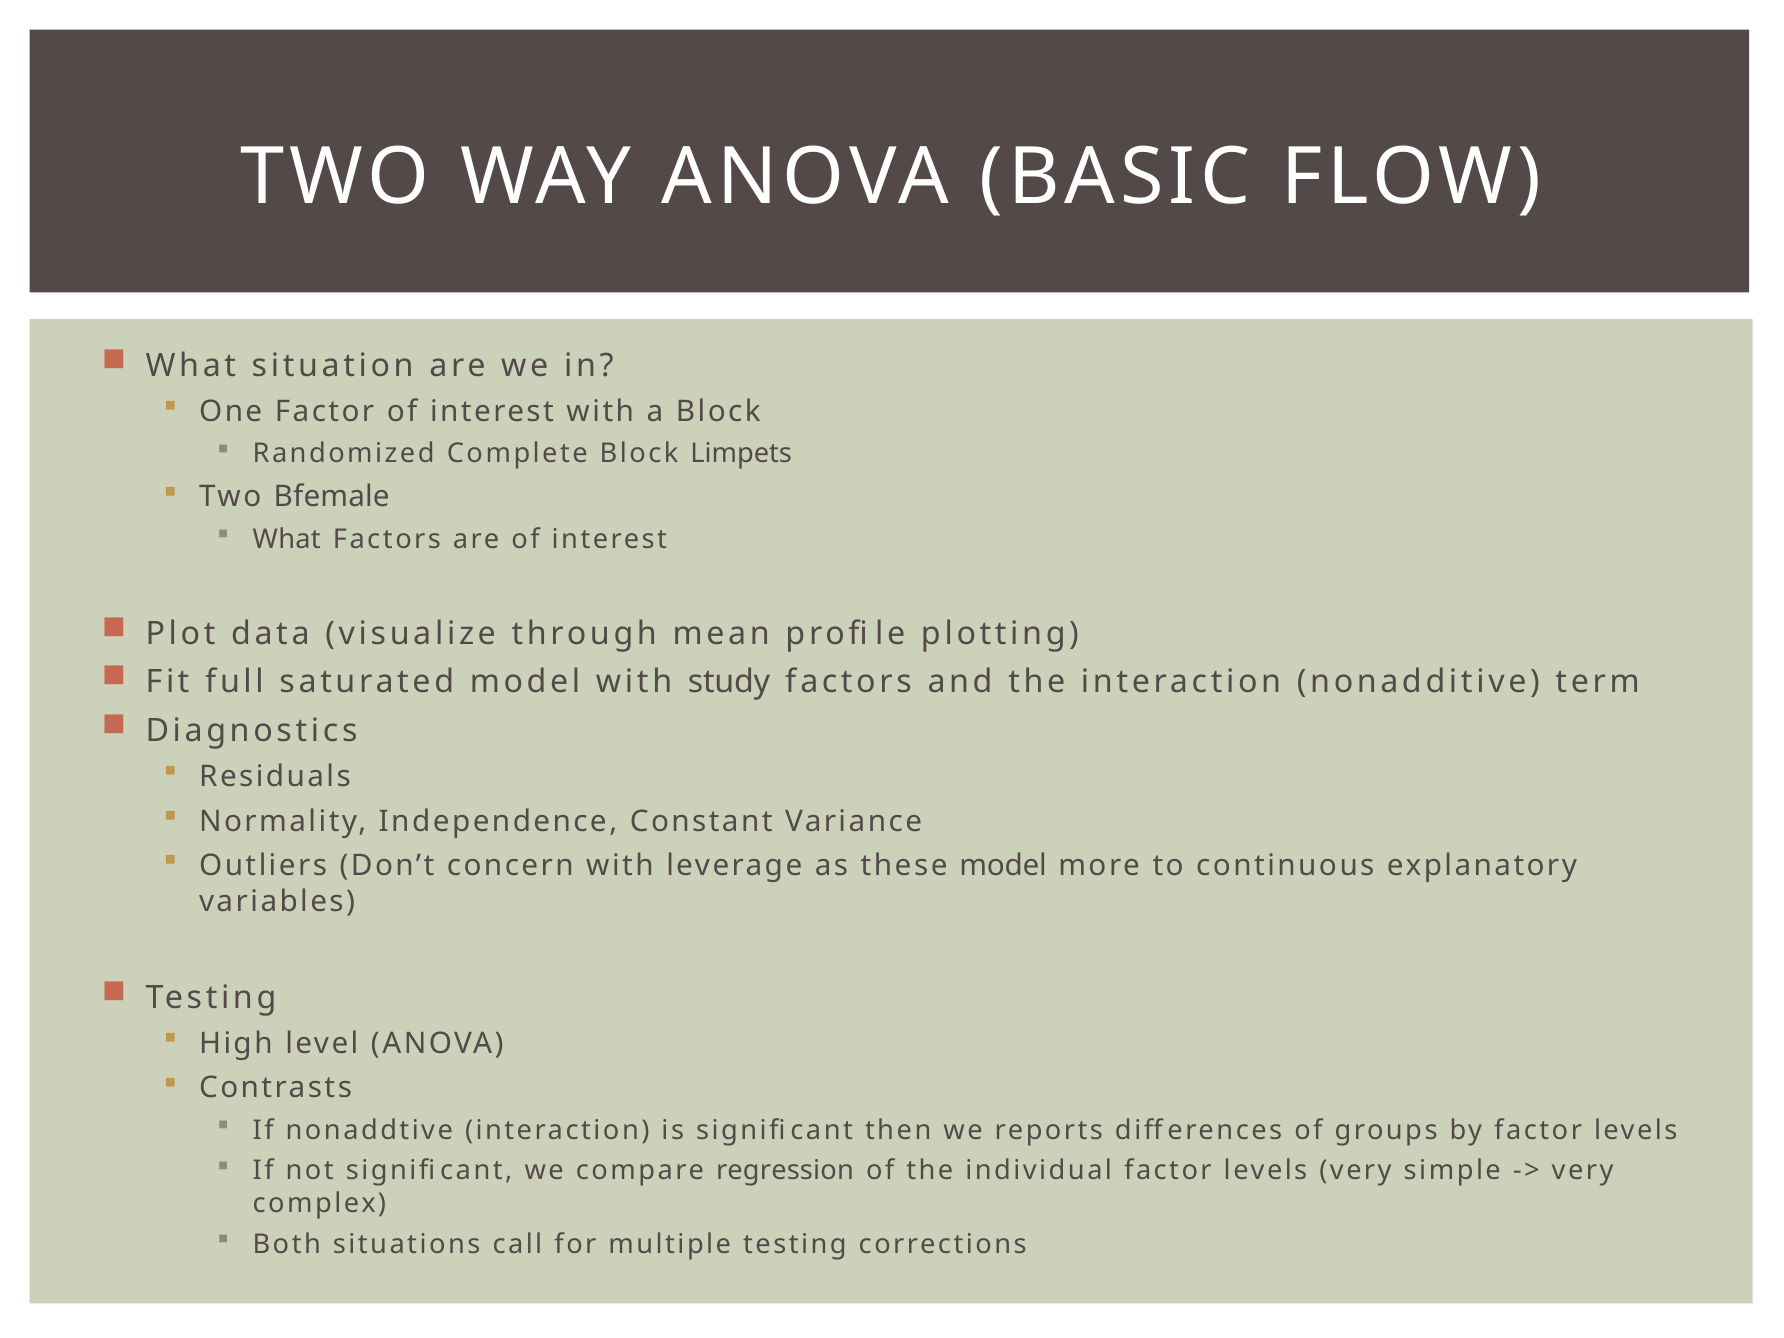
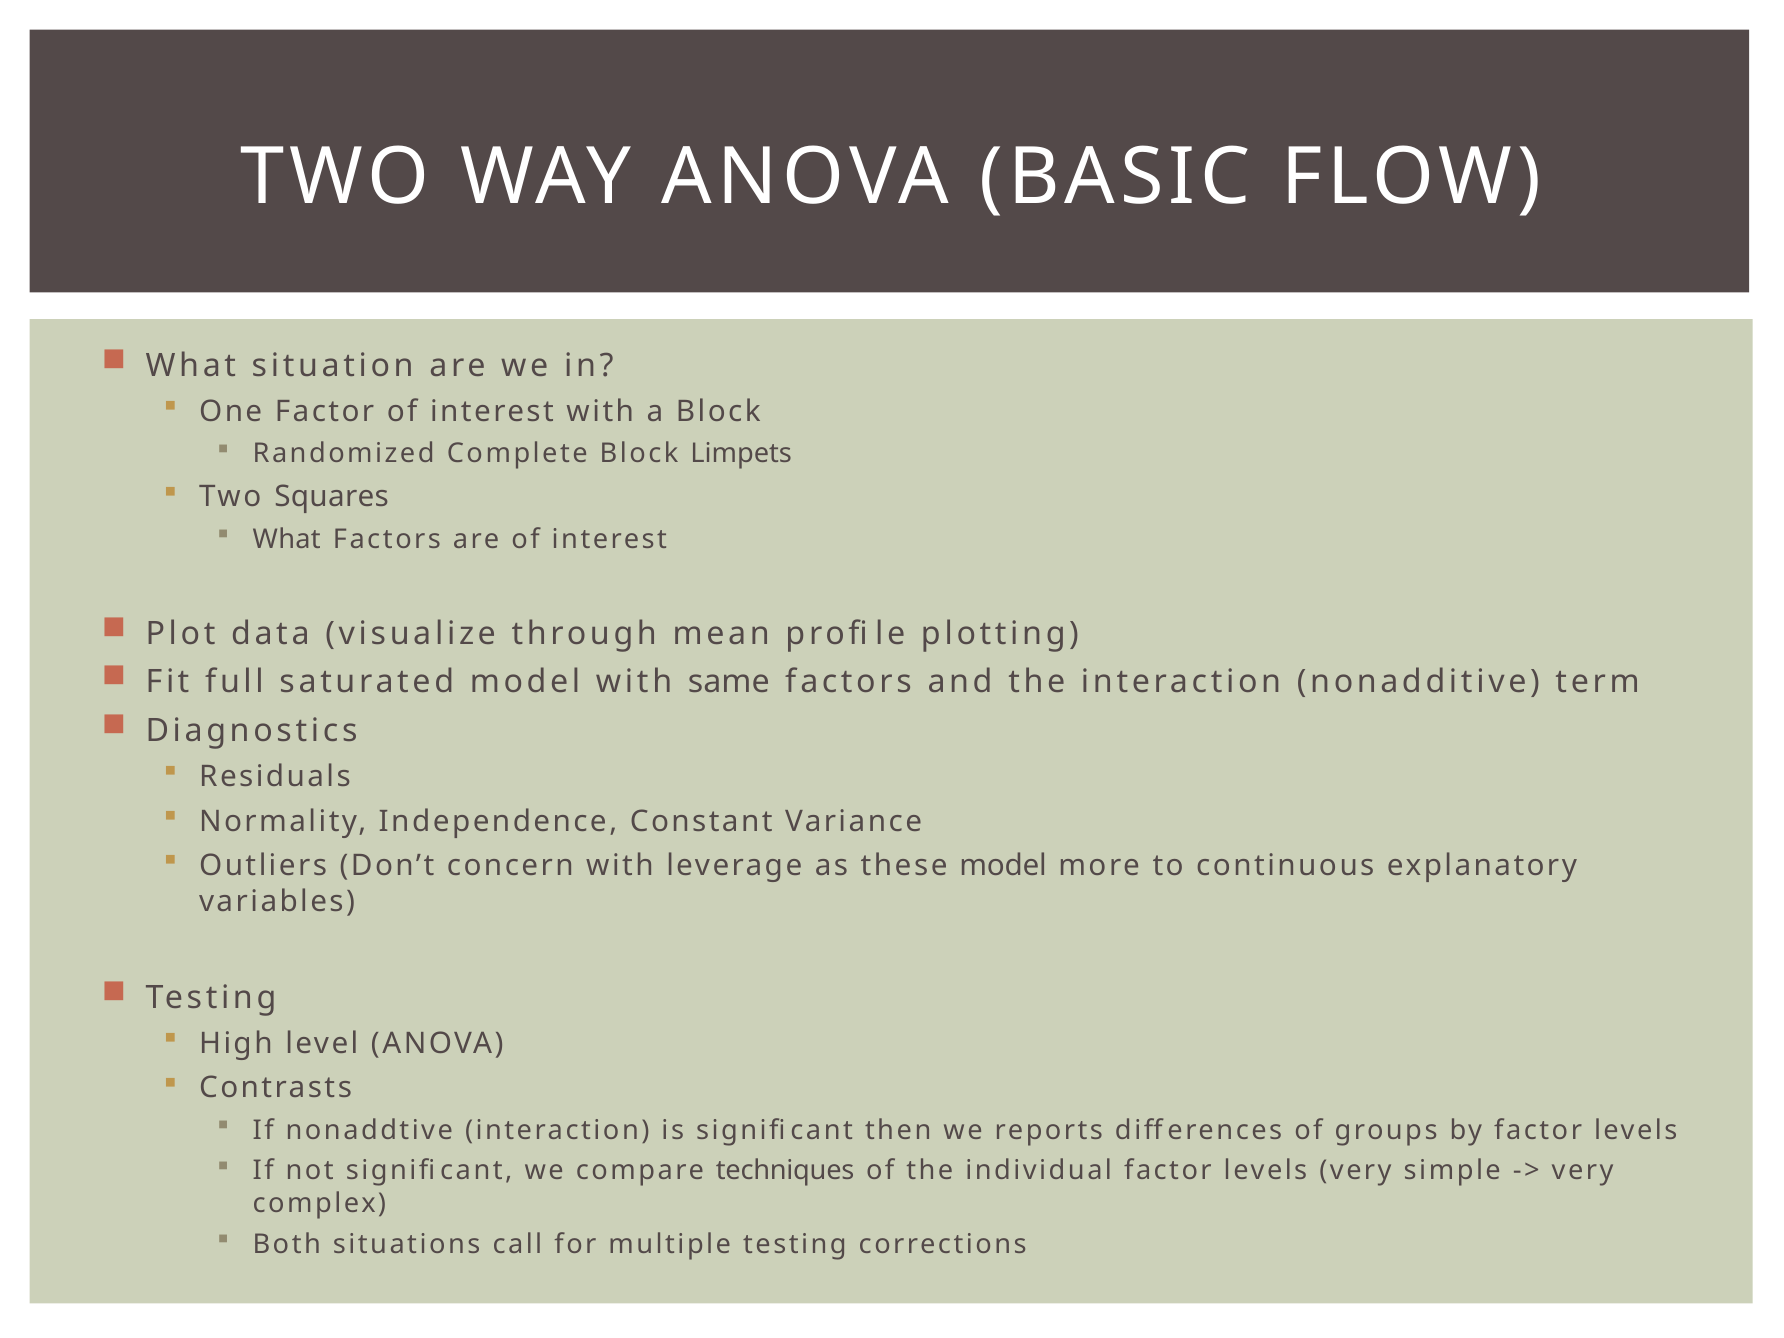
Bfemale: Bfemale -> Squares (332, 497)
study: study -> same (729, 682)
regression: regression -> techniques (785, 1171)
